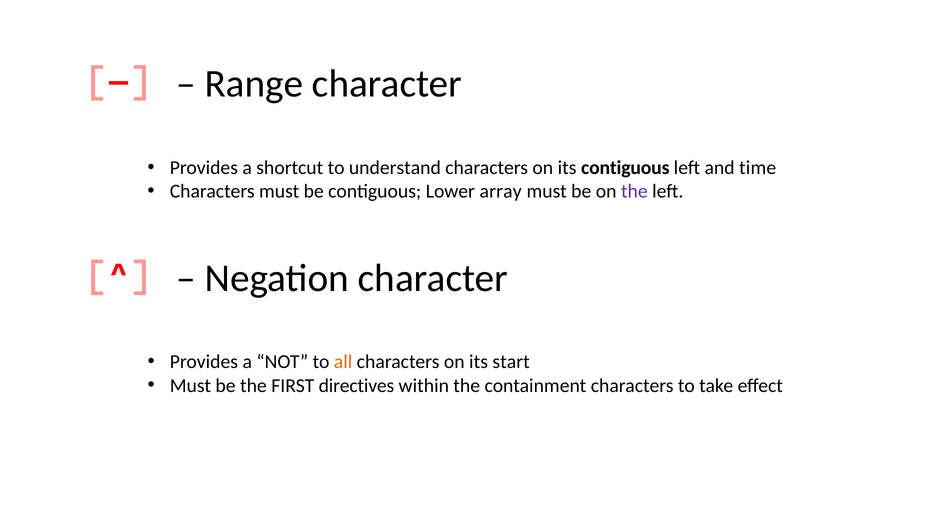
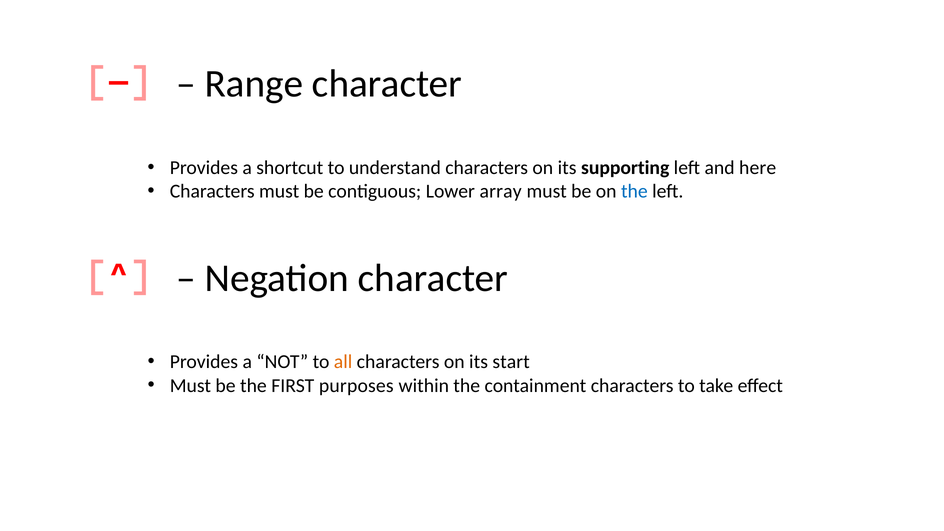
its contiguous: contiguous -> supporting (625, 168)
time: time -> here (758, 168)
the colour: purple -> blue (634, 191)
directives: directives -> purposes (356, 386)
